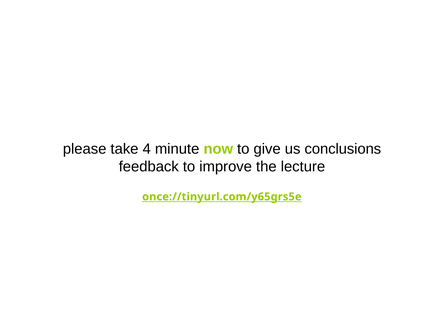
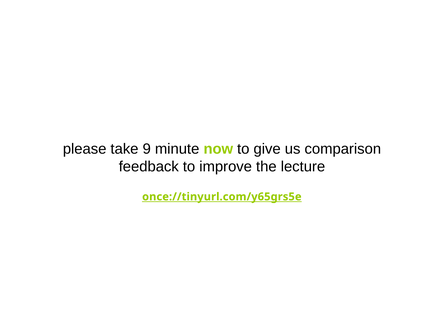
4: 4 -> 9 (147, 149)
conclusions: conclusions -> comparison (343, 149)
